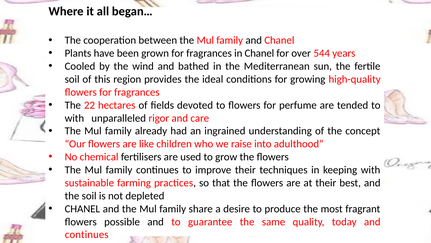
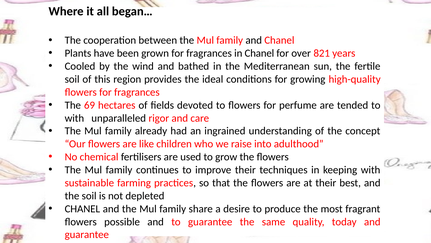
544: 544 -> 821 (322, 53)
22: 22 -> 69 (90, 105)
continues: continues -> guarantee (87, 234)
